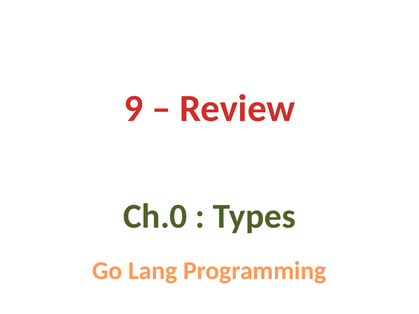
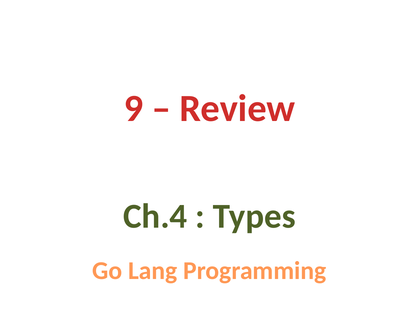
Ch.0: Ch.0 -> Ch.4 (155, 216)
